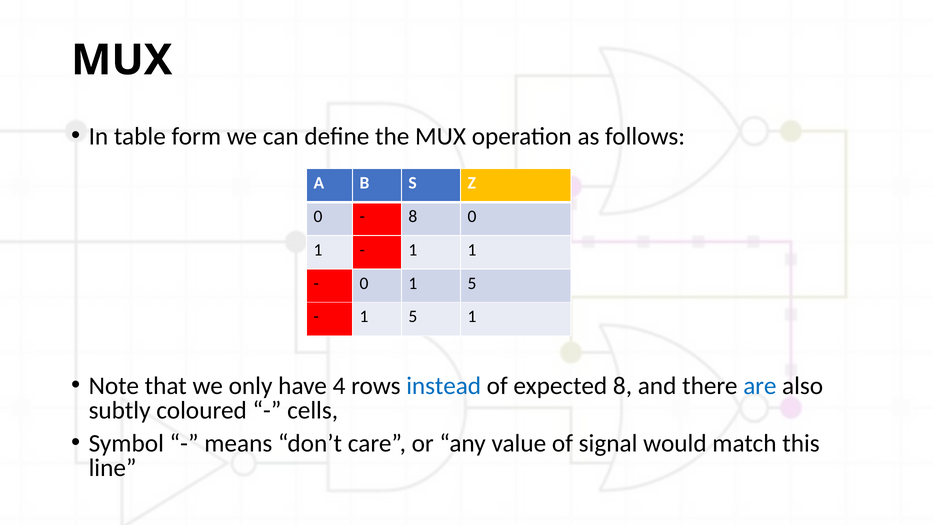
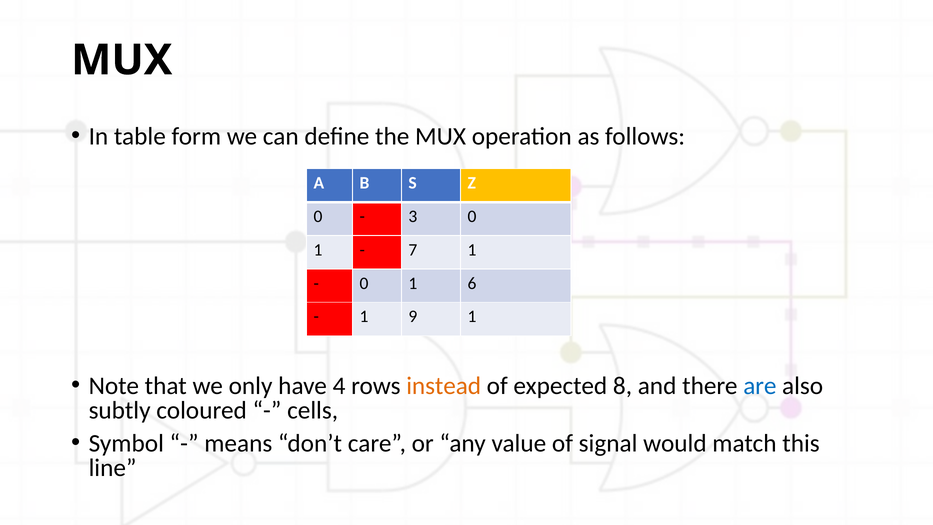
8: 8 -> 3 (413, 216)
1: 1 -> 7 (413, 250)
0 1 5: 5 -> 6 (472, 283)
5: 5 -> 9 (413, 317)
instead colour: blue -> orange (444, 386)
